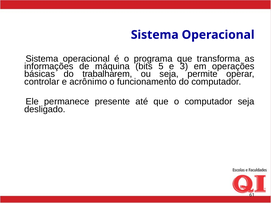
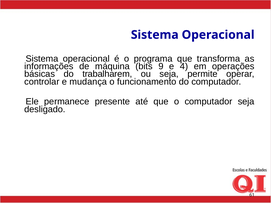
5: 5 -> 9 (161, 66)
3: 3 -> 4 (184, 66)
acrônimo: acrônimo -> mudança (88, 82)
